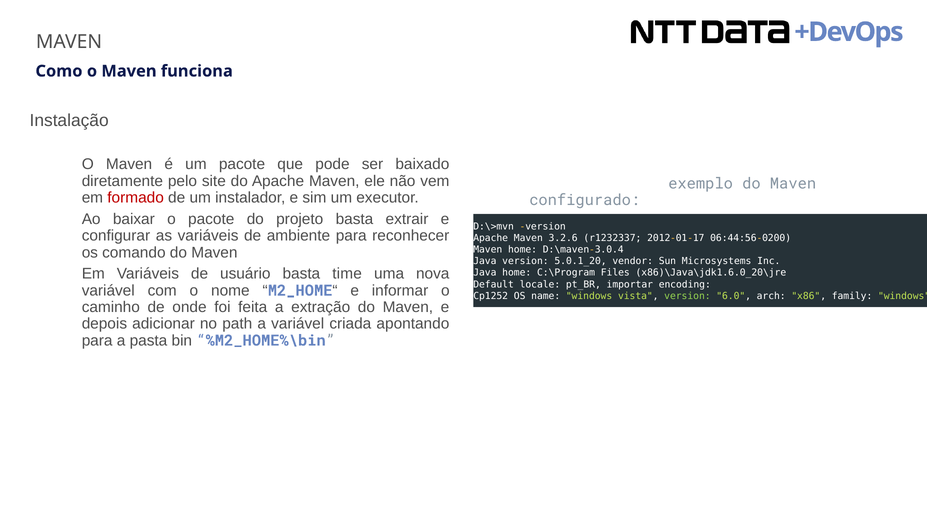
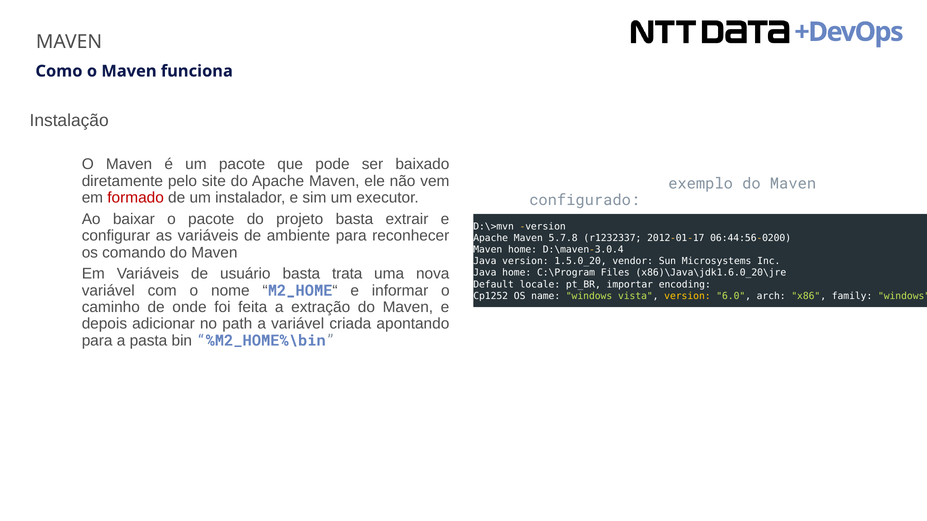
3.2.6: 3.2.6 -> 5.7.8 (563, 238)
5.0.1_20: 5.0.1_20 -> 1.5.0_20 (581, 261)
time: time -> trata (347, 274)
version colour: light green -> yellow (687, 296)
